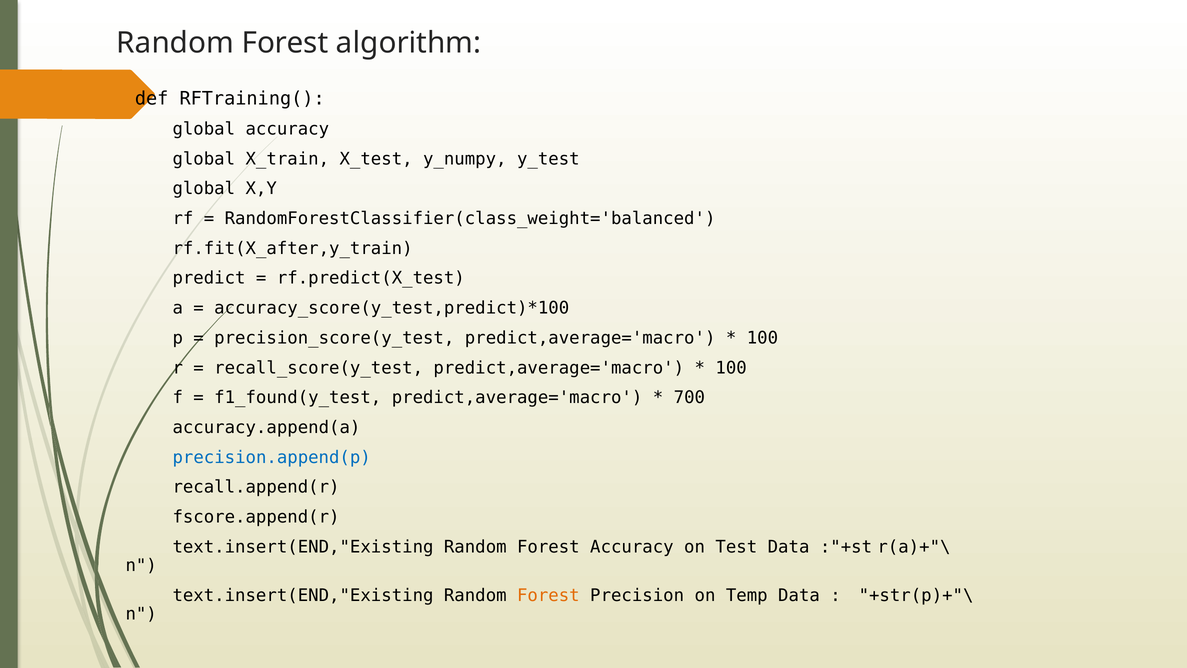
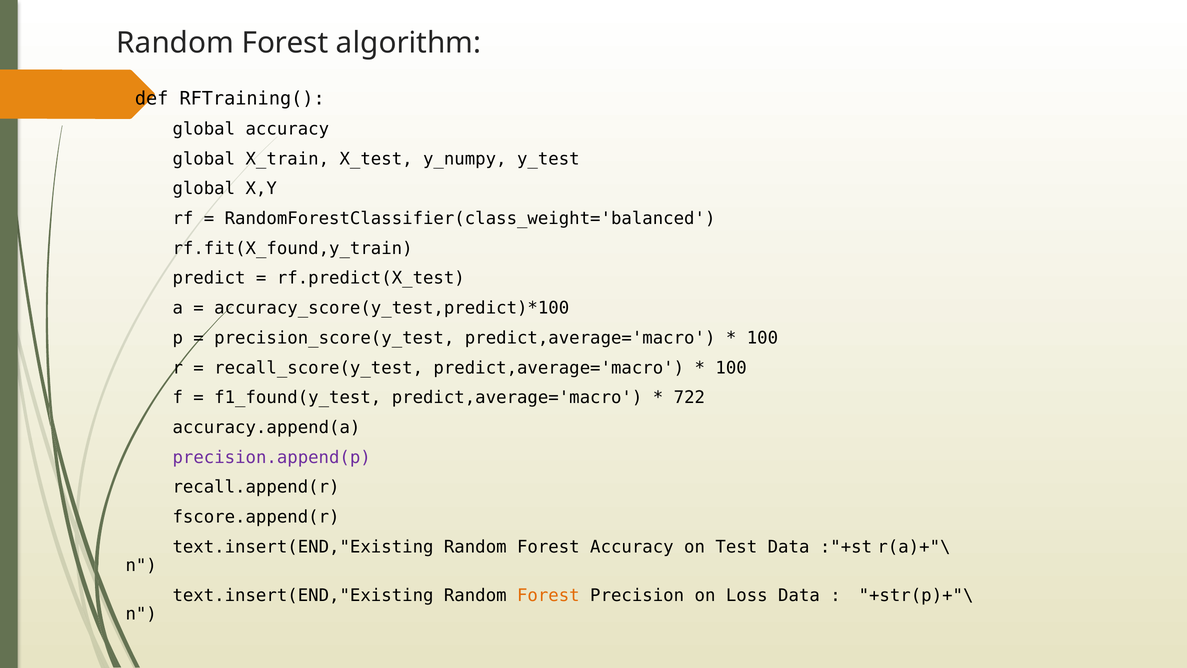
rf.fit(X_after,y_train: rf.fit(X_after,y_train -> rf.fit(X_found,y_train (293, 248)
700: 700 -> 722 (689, 398)
precision.append(p colour: blue -> purple (272, 457)
Temp: Temp -> Loss (747, 595)
